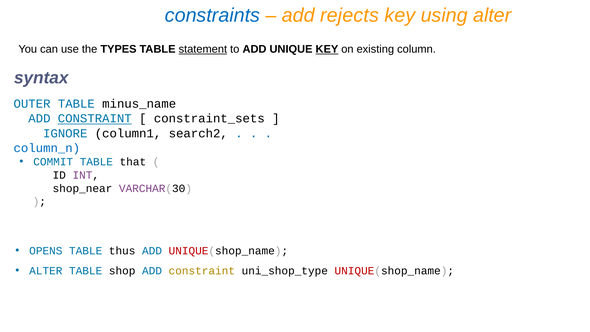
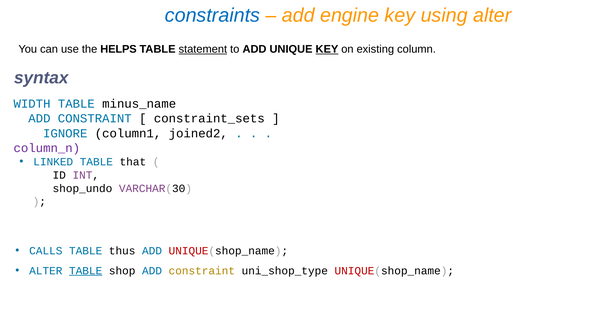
rejects: rejects -> engine (350, 15)
TYPES: TYPES -> HELPS (118, 49)
OUTER: OUTER -> WIDTH (32, 104)
CONSTRAINT underline: present -> none (95, 119)
search2: search2 -> joined2 (198, 133)
column_n colour: blue -> purple (47, 148)
COMMIT: COMMIT -> LINKED (53, 162)
shop_near: shop_near -> shop_undo (82, 188)
OPENS: OPENS -> CALLS (46, 251)
TABLE underline: none -> present (86, 271)
